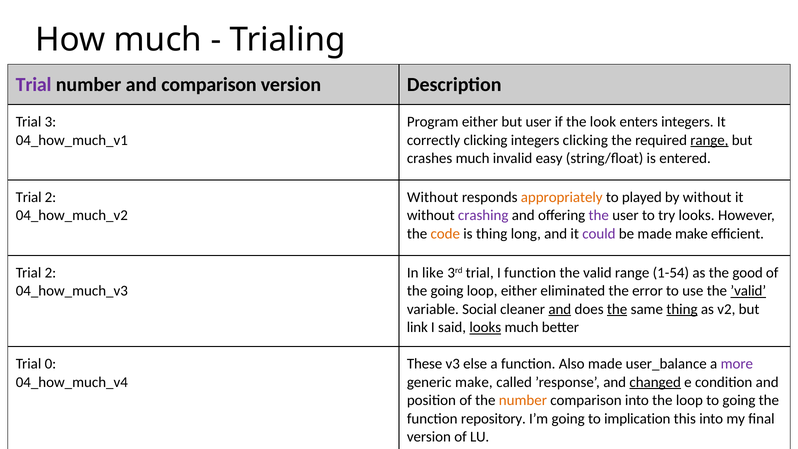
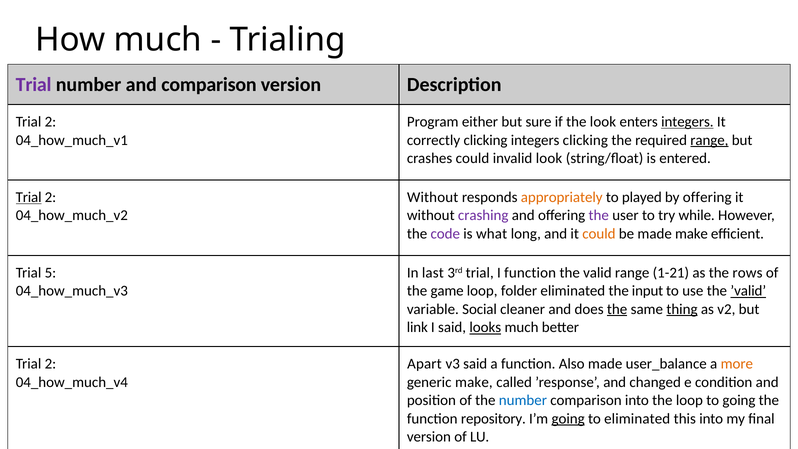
3: 3 -> 2 (50, 122)
but user: user -> sure (539, 122)
integers underline: none -> present (687, 122)
crashes much: much -> could (473, 158)
invalid easy: easy -> look (549, 158)
Trial underline: none -> present (29, 197)
by without: without -> offering (707, 197)
try looks: looks -> while (697, 215)
code colour: orange -> purple (445, 234)
is thing: thing -> what (492, 234)
could colour: purple -> orange (599, 234)
2: 2 -> 5 (50, 273)
like: like -> last (433, 273)
1-54: 1-54 -> 1-21 (671, 273)
good: good -> rows (747, 273)
the going: going -> game (447, 291)
loop either: either -> folder (519, 291)
error: error -> input (648, 291)
and underline: present -> none (560, 309)
0: 0 -> 2 (50, 364)
These: These -> Apart (424, 364)
v3 else: else -> said (475, 364)
more colour: purple -> orange (737, 364)
changed underline: present -> none (655, 382)
number colour: orange -> blue (523, 400)
going underline: none -> present (568, 419)
to implication: implication -> eliminated (637, 419)
